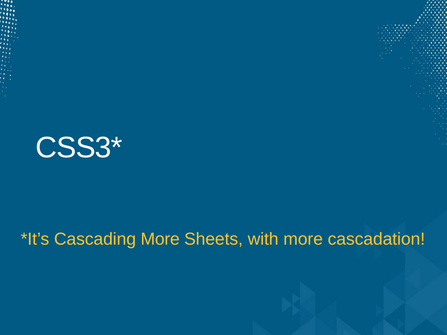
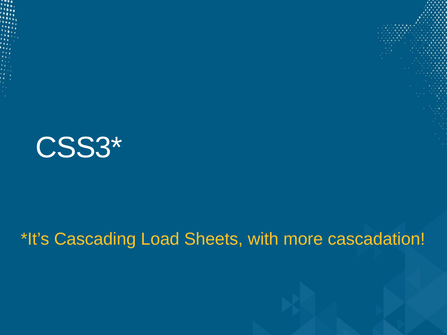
Cascading More: More -> Load (160, 239)
